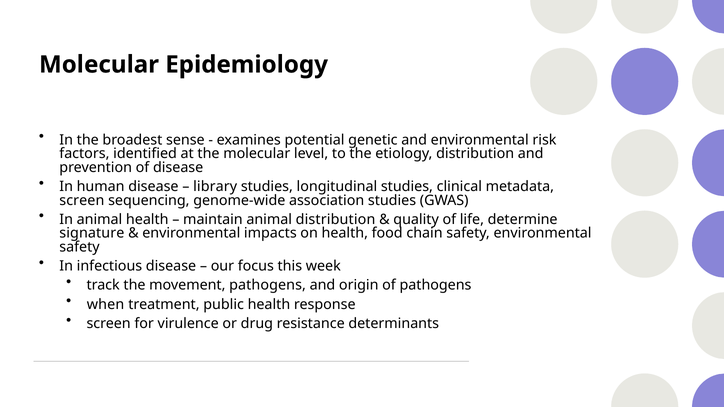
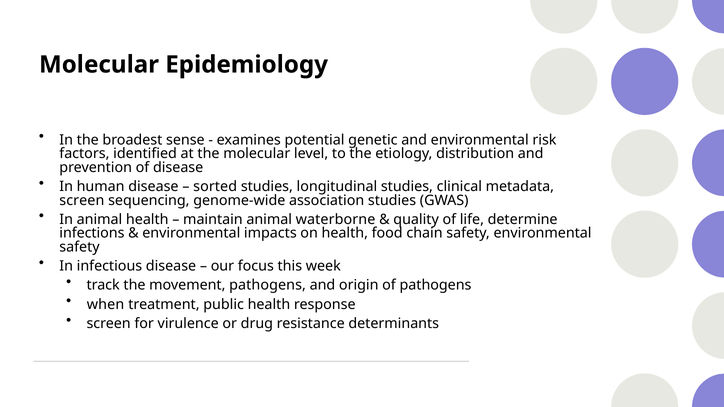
library: library -> sorted (215, 187)
animal distribution: distribution -> waterborne (336, 220)
signature: signature -> infections (92, 233)
